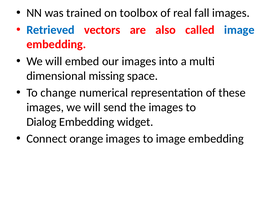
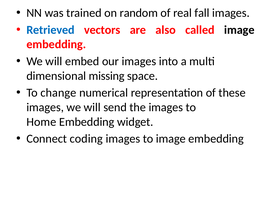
toolbox: toolbox -> random (139, 13)
image colour: blue -> black (239, 30)
Dialog: Dialog -> Home (41, 121)
orange: orange -> coding (86, 138)
